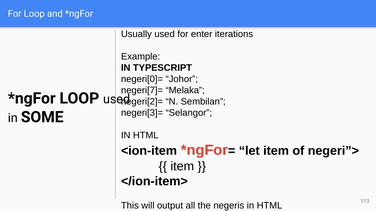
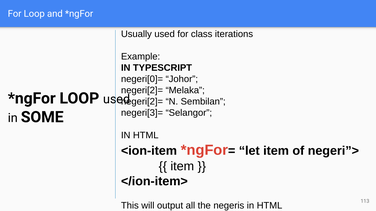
enter: enter -> class (202, 34)
negeri[7]=: negeri[7]= -> negeri[2]= (142, 91)
